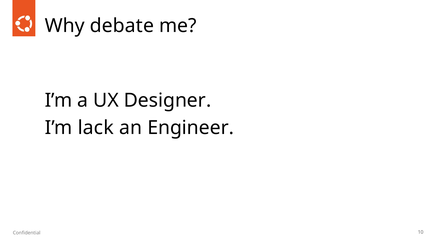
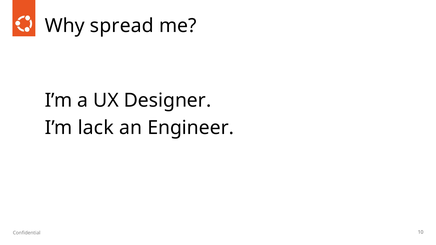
debate: debate -> spread (122, 26)
